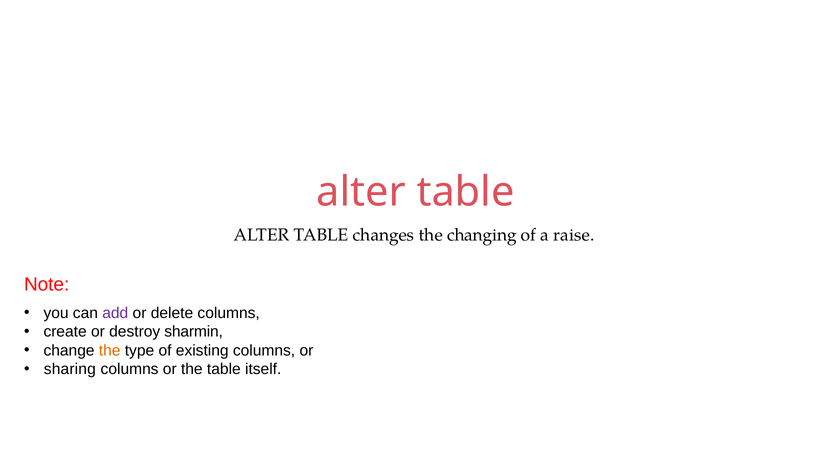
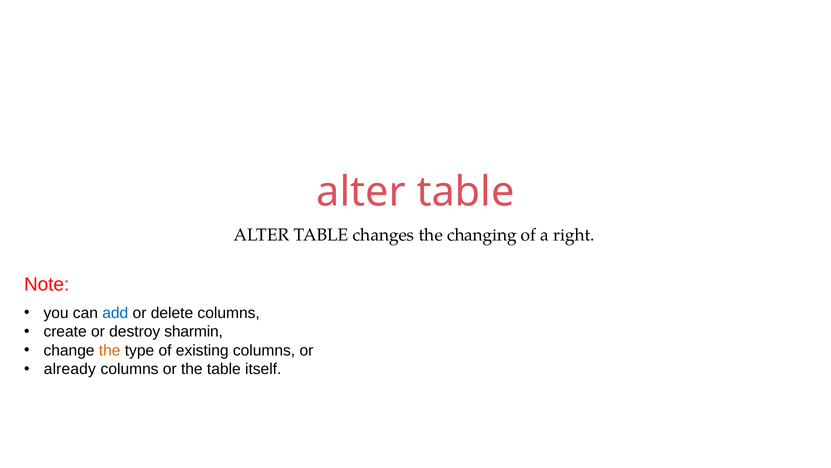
raise: raise -> right (574, 235)
add colour: purple -> blue (115, 313)
sharing: sharing -> already (70, 369)
